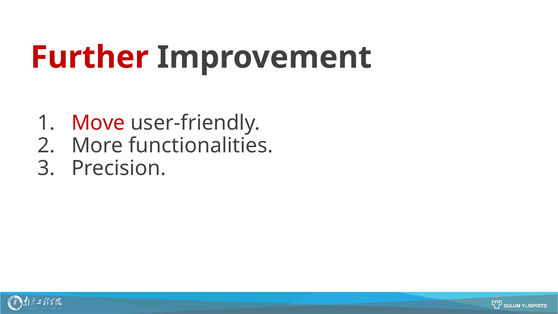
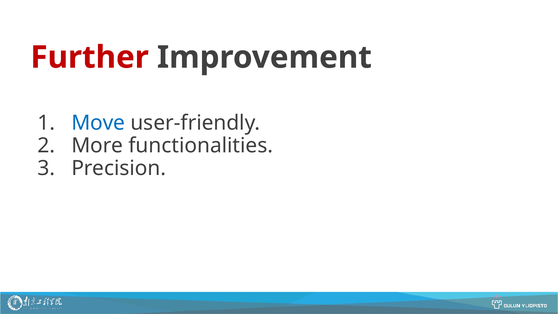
Move colour: red -> blue (98, 123)
